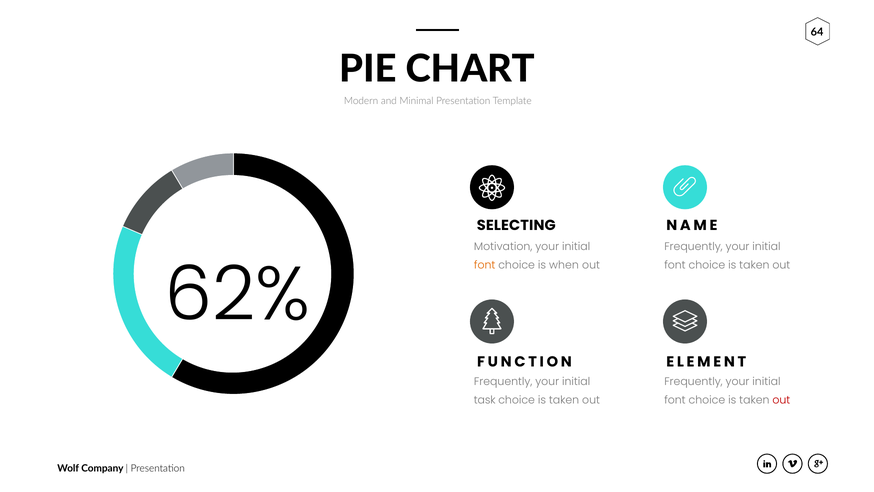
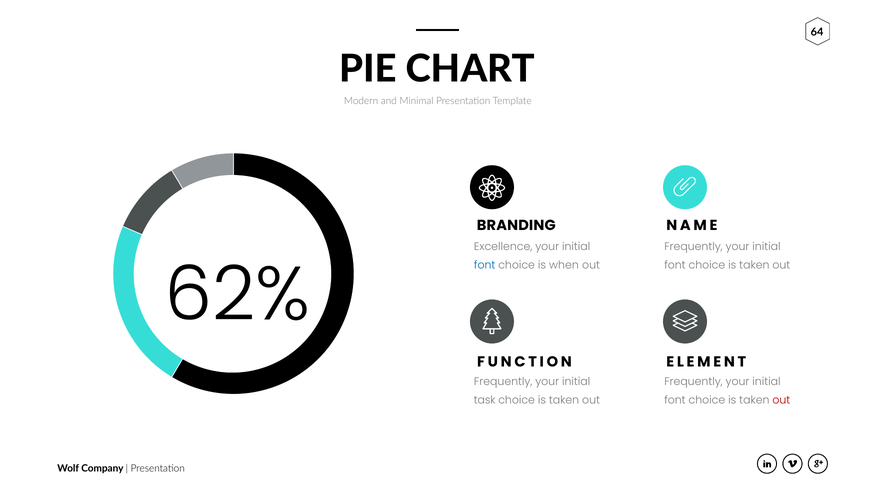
SELECTING: SELECTING -> BRANDING (516, 226)
Motivation: Motivation -> Excellence (503, 247)
font colour: orange -> blue (485, 265)
